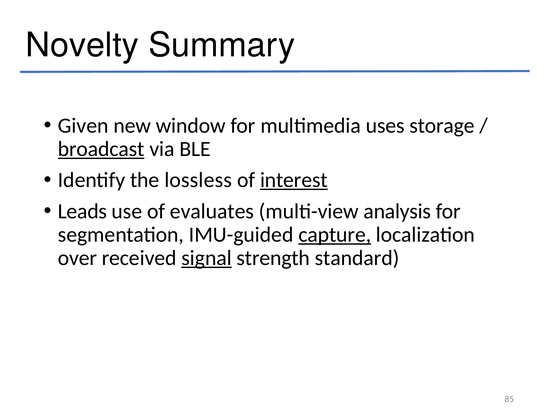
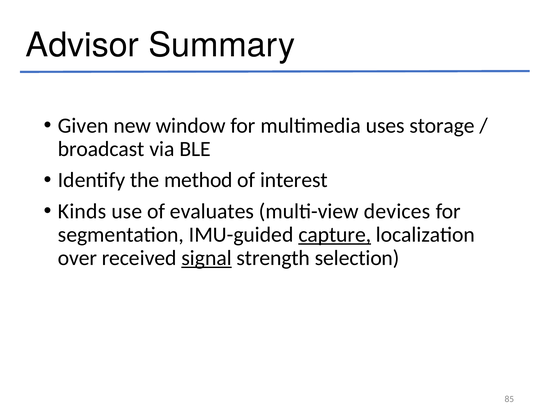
Novelty: Novelty -> Advisor (82, 45)
broadcast underline: present -> none (101, 149)
lossless: lossless -> method (198, 180)
interest underline: present -> none (294, 180)
Leads: Leads -> Kinds (82, 211)
analysis: analysis -> devices (397, 211)
standard: standard -> selection (357, 258)
